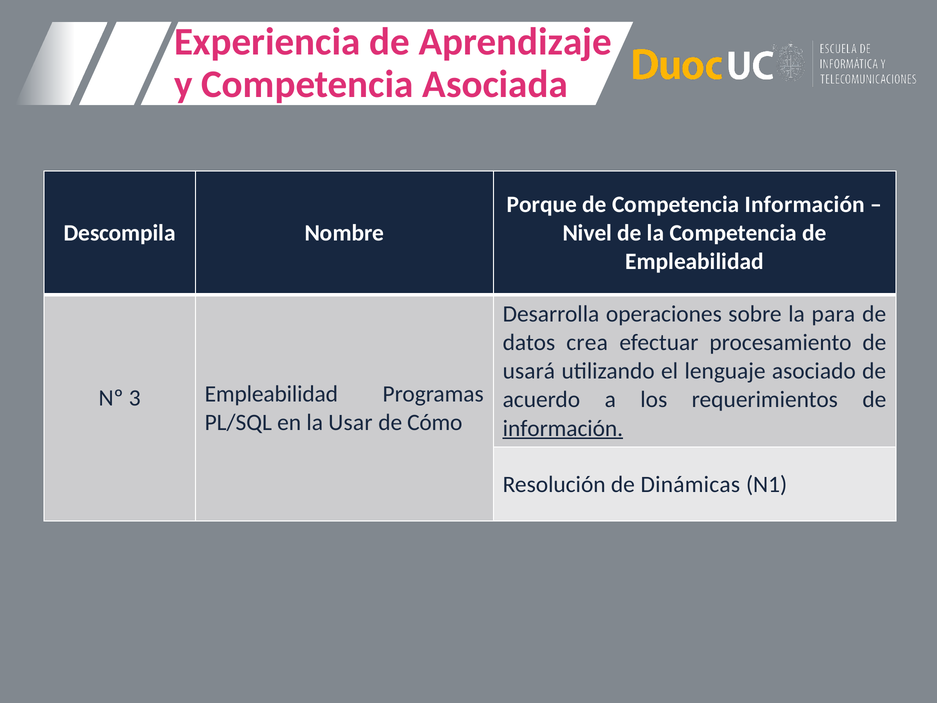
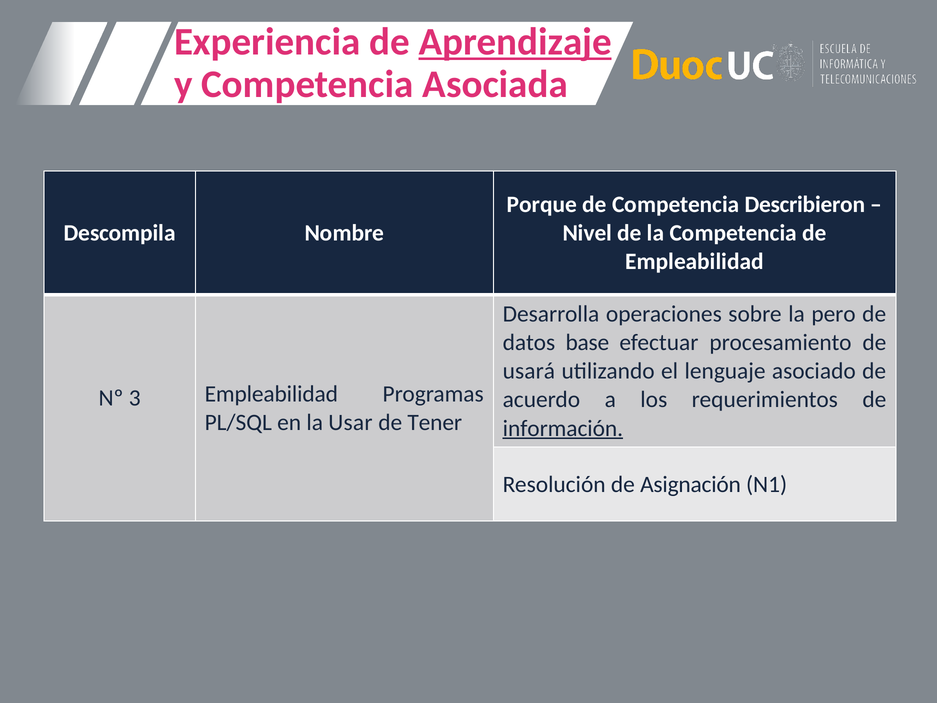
Aprendizaje underline: none -> present (515, 42)
Competencia Información: Información -> Describieron (805, 204)
para: para -> pero (834, 314)
crea: crea -> base (587, 342)
Cómo: Cómo -> Tener (435, 422)
Dinámicas: Dinámicas -> Asignación (691, 484)
